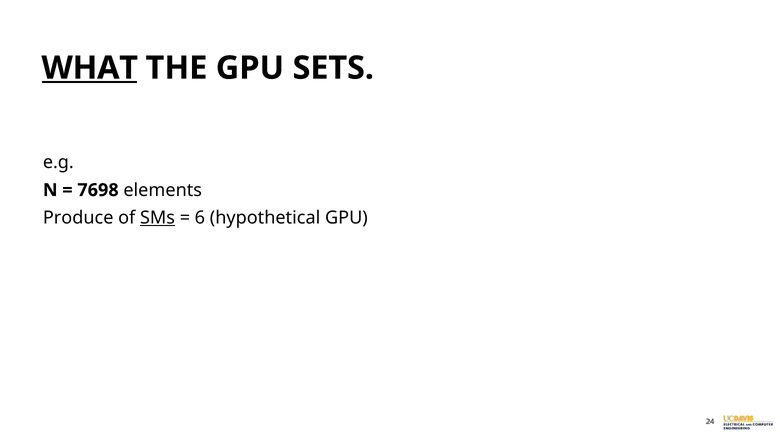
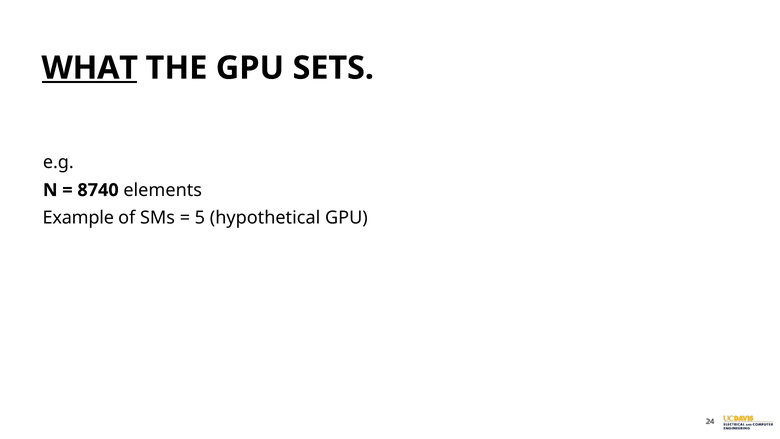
7698: 7698 -> 8740 (98, 190)
Produce: Produce -> Example (78, 218)
SMs underline: present -> none (158, 218)
6: 6 -> 5 (200, 218)
